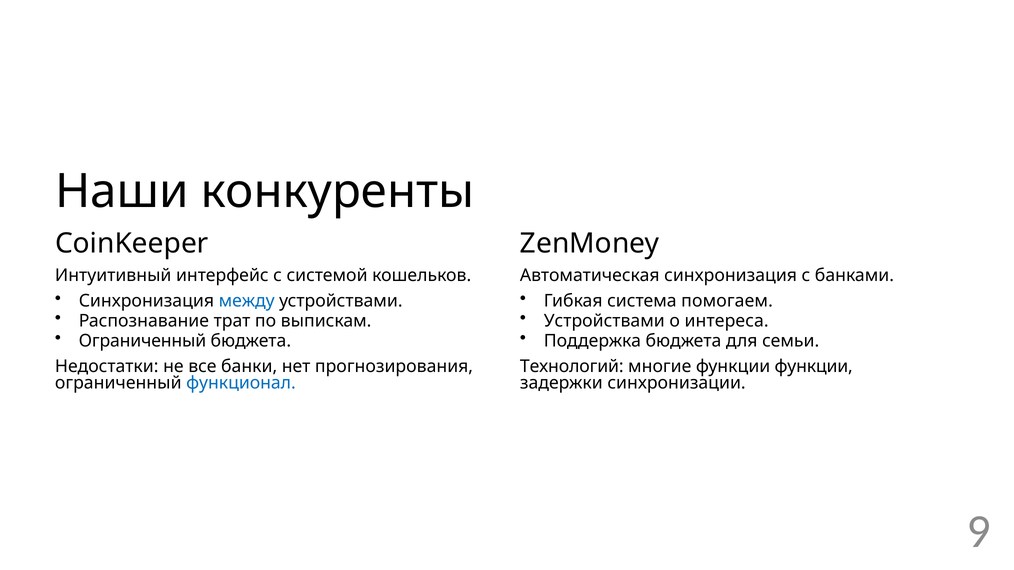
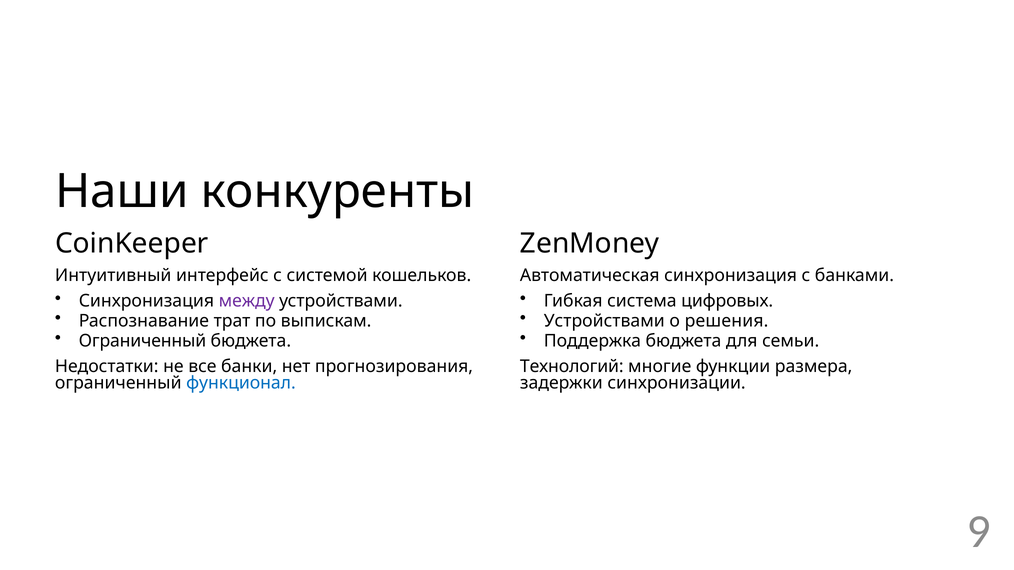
между colour: blue -> purple (247, 301)
помогаем: помогаем -> цифровых (727, 301)
интереса: интереса -> решения (727, 321)
функции функции: функции -> размера (814, 367)
